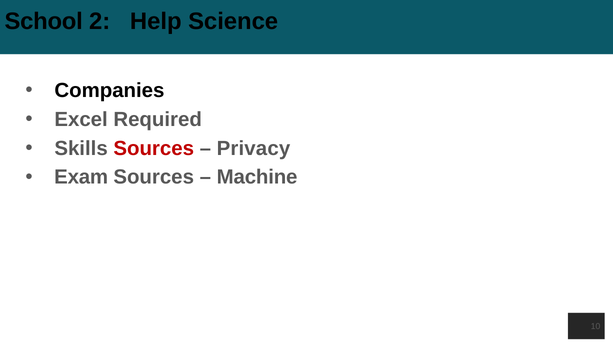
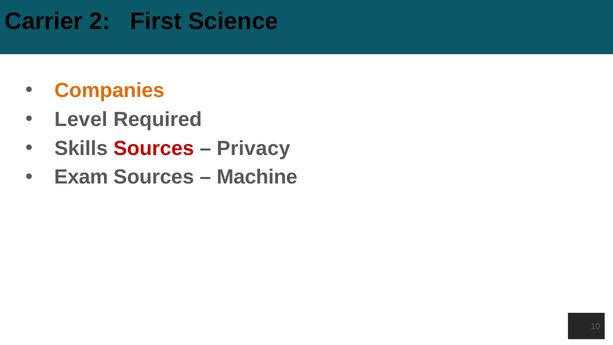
School: School -> Carrier (44, 22)
Help: Help -> First (156, 22)
Companies colour: black -> orange (109, 90)
Excel: Excel -> Level (81, 119)
